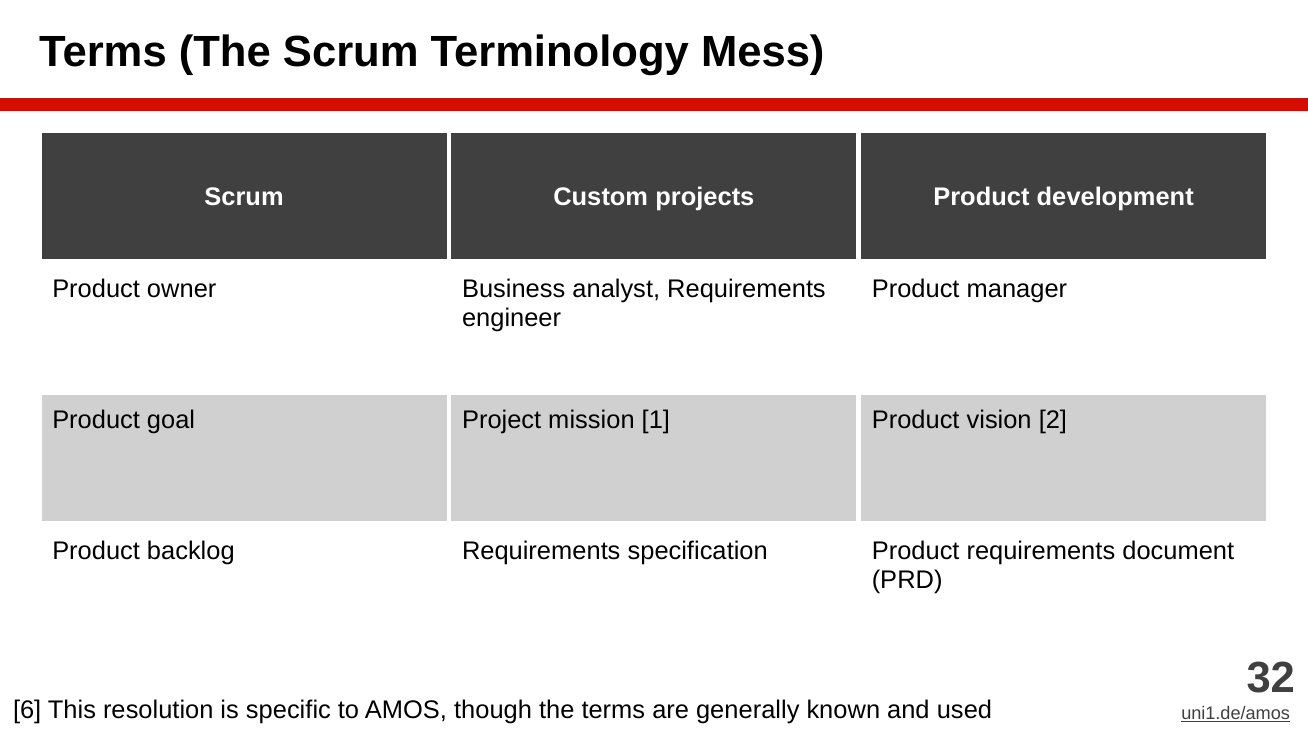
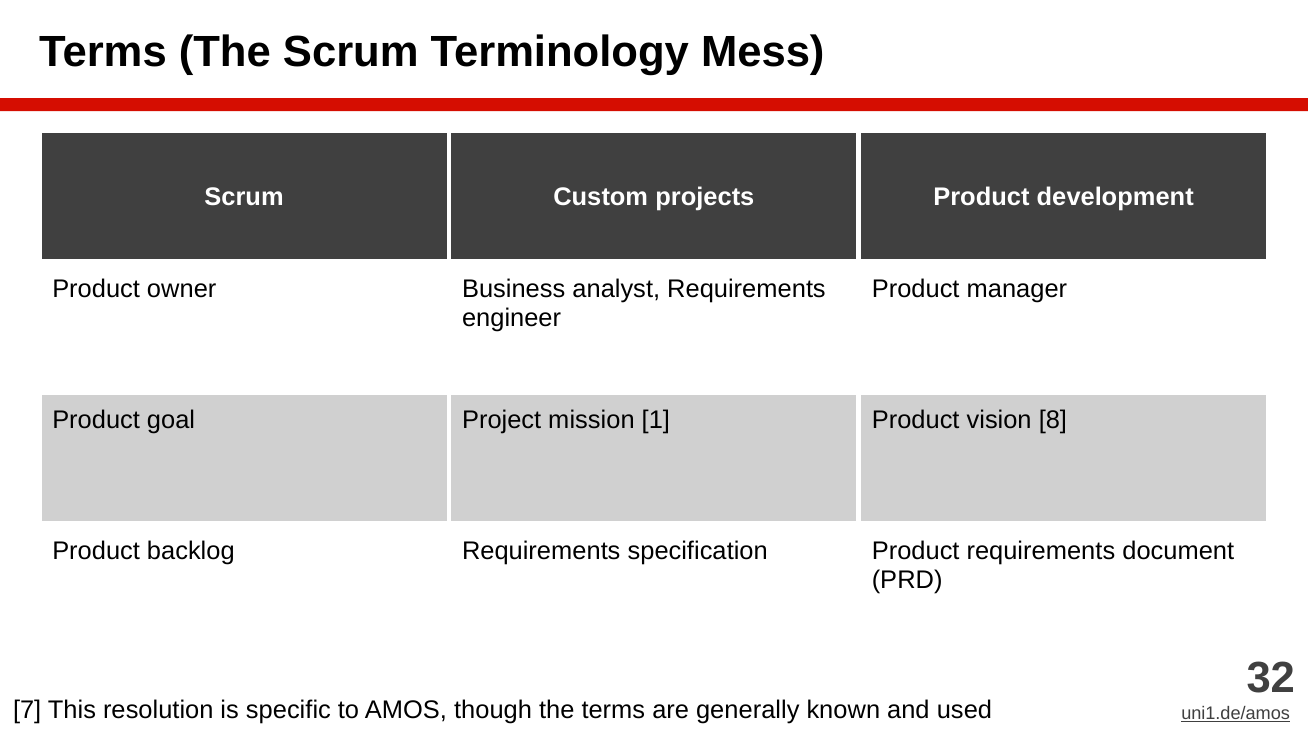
2: 2 -> 8 (1053, 420)
6: 6 -> 7 (27, 710)
